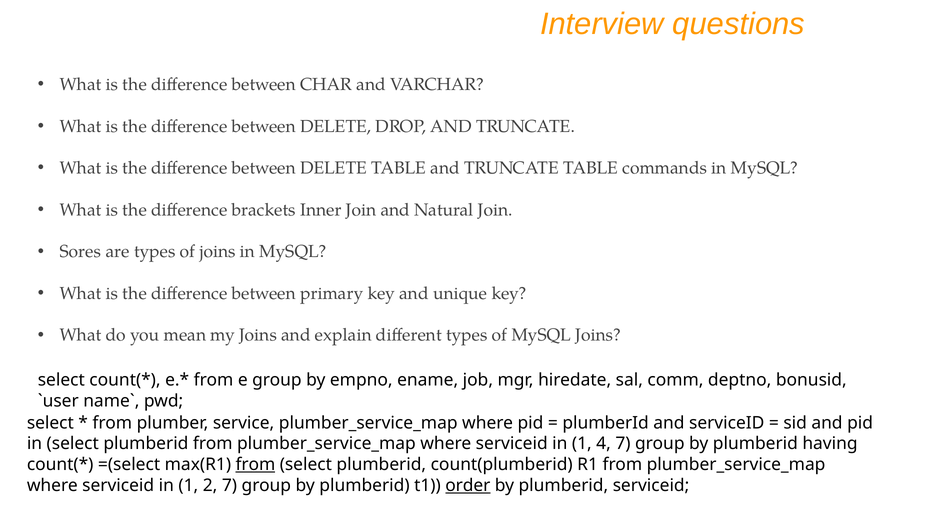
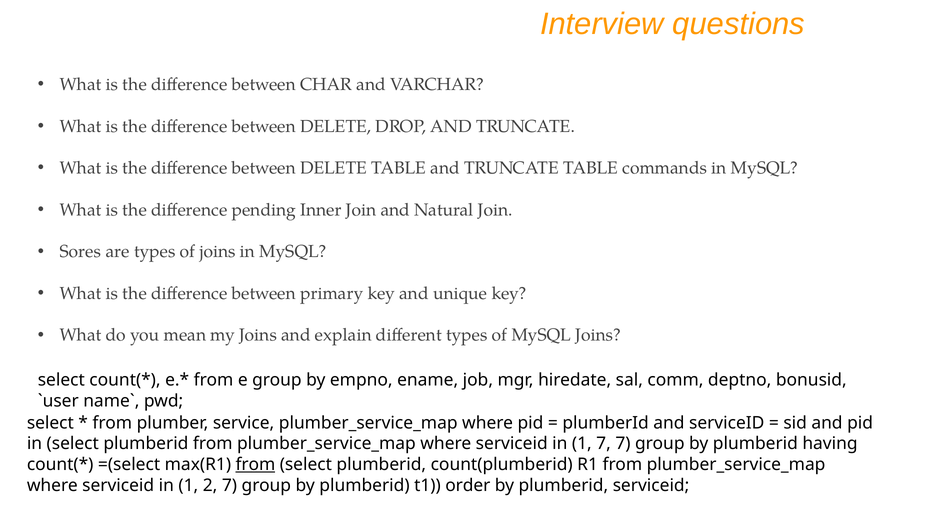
brackets: brackets -> pending (264, 210)
1 4: 4 -> 7 (604, 444)
order underline: present -> none (468, 485)
